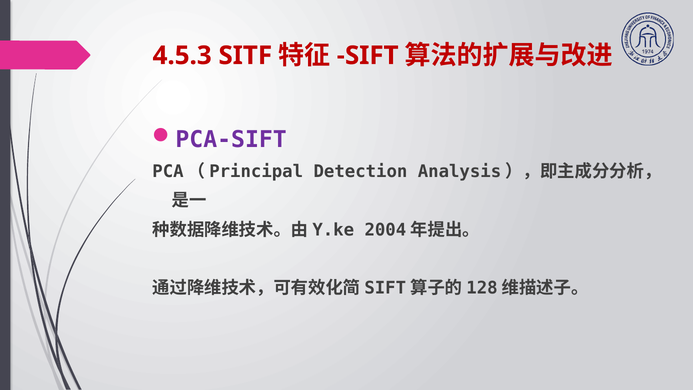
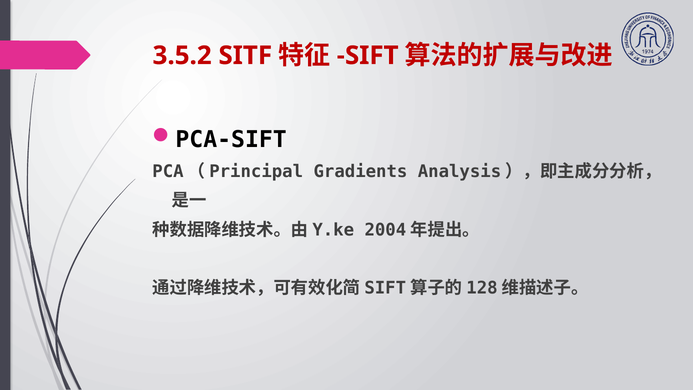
4.5.3: 4.5.3 -> 3.5.2 (182, 55)
PCA-SIFT colour: purple -> black (231, 139)
Detection: Detection -> Gradients (360, 172)
